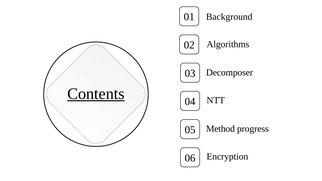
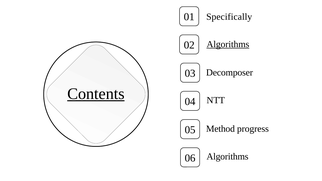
Background: Background -> Specifically (229, 17)
Algorithms underline: none -> present (228, 44)
06 Encryption: Encryption -> Algorithms (227, 157)
